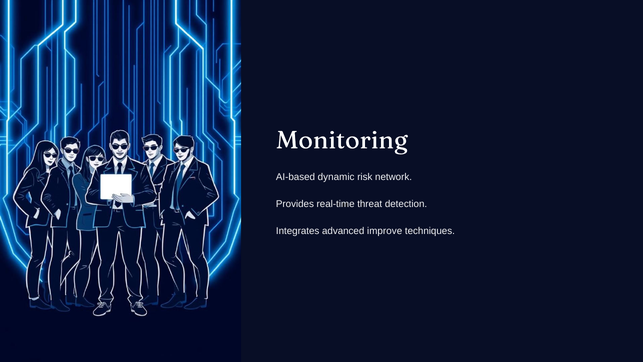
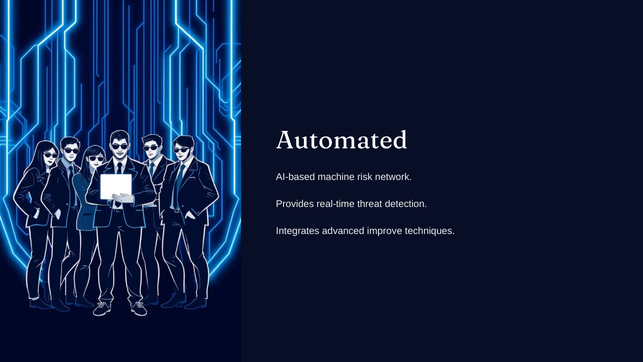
Monitoring: Monitoring -> Automated (342, 140)
dynamic: dynamic -> machine (336, 177)
